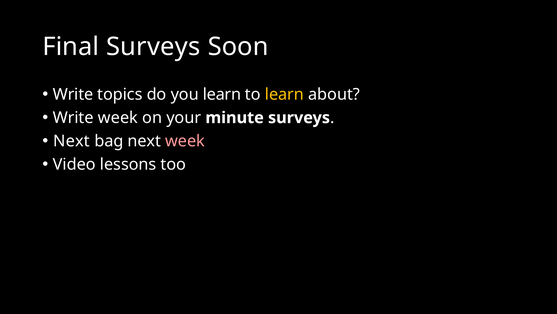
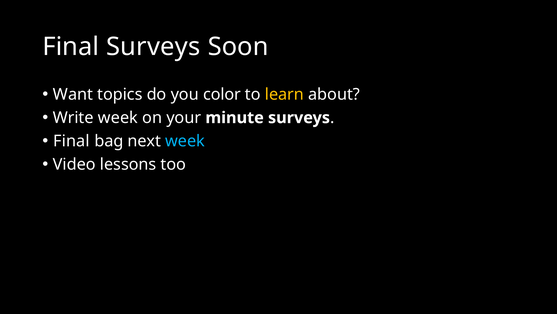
Write: Write -> Want (73, 94)
you learn: learn -> color (222, 94)
Next: Next -> Final (71, 141)
week colour: pink -> light blue (185, 141)
